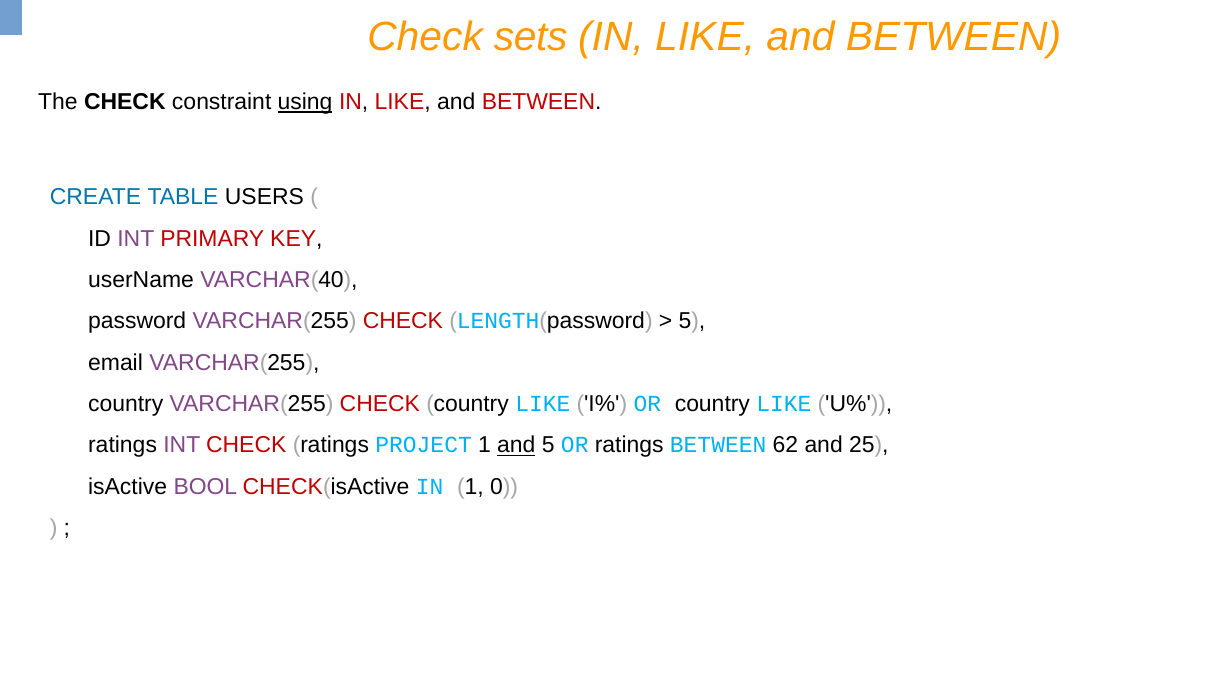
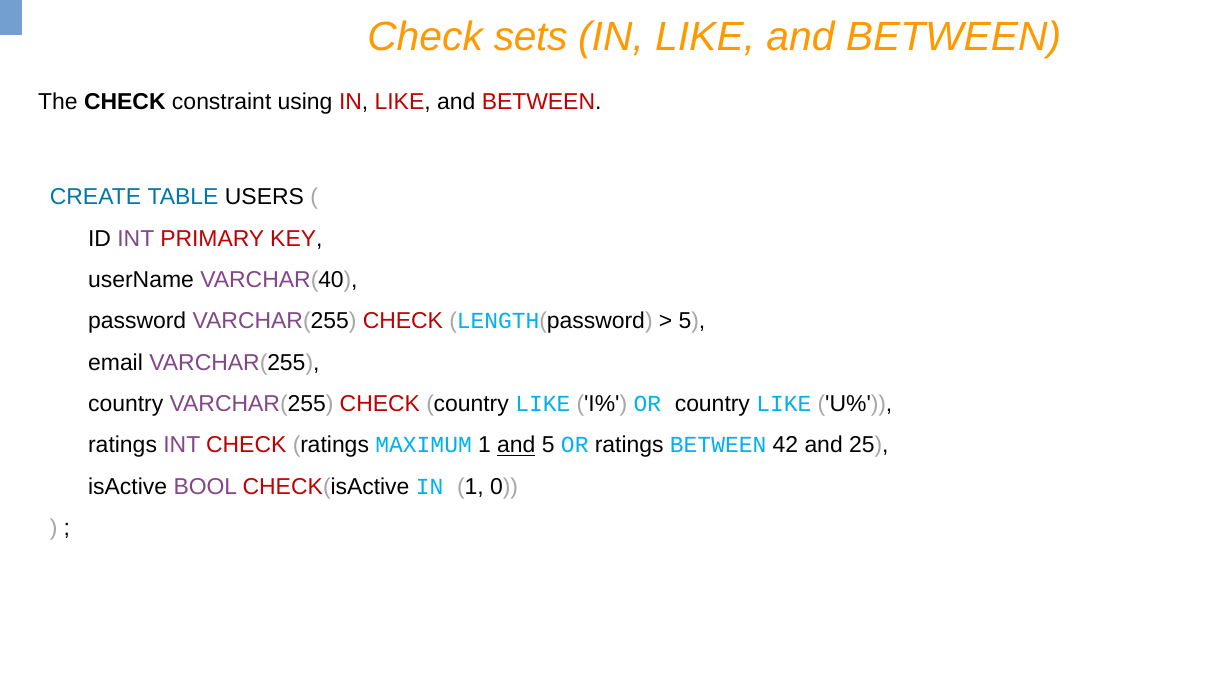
using underline: present -> none (305, 102)
PROJECT: PROJECT -> MAXIMUM (424, 445)
62: 62 -> 42 (785, 445)
